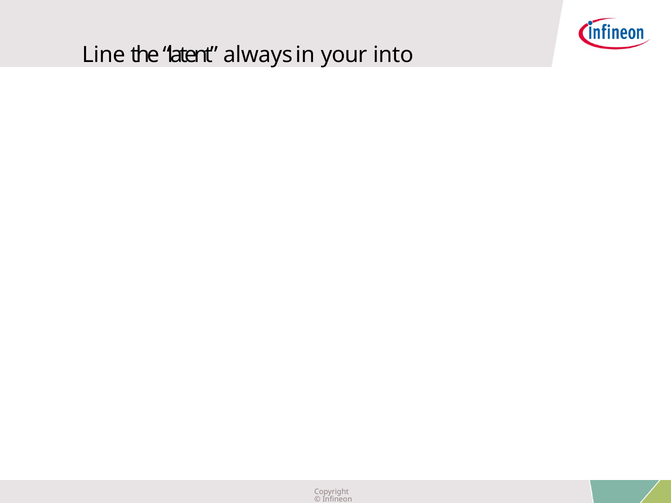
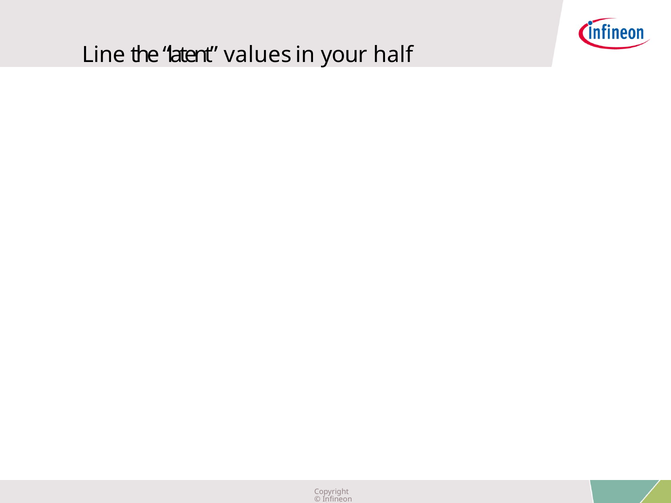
always: always -> values (258, 55)
into: into -> half (393, 55)
